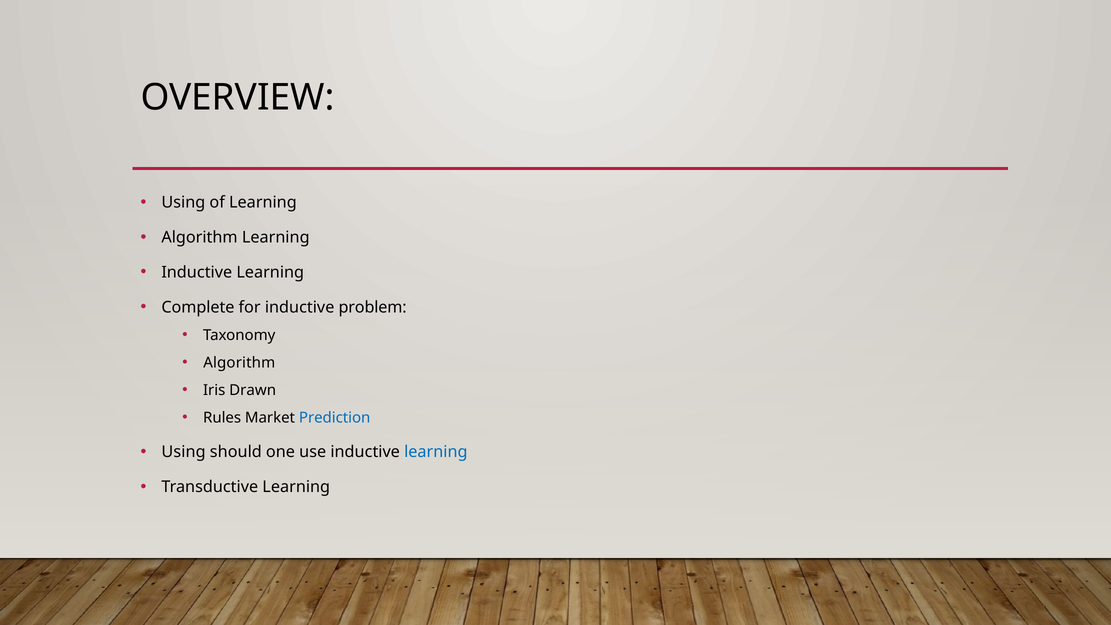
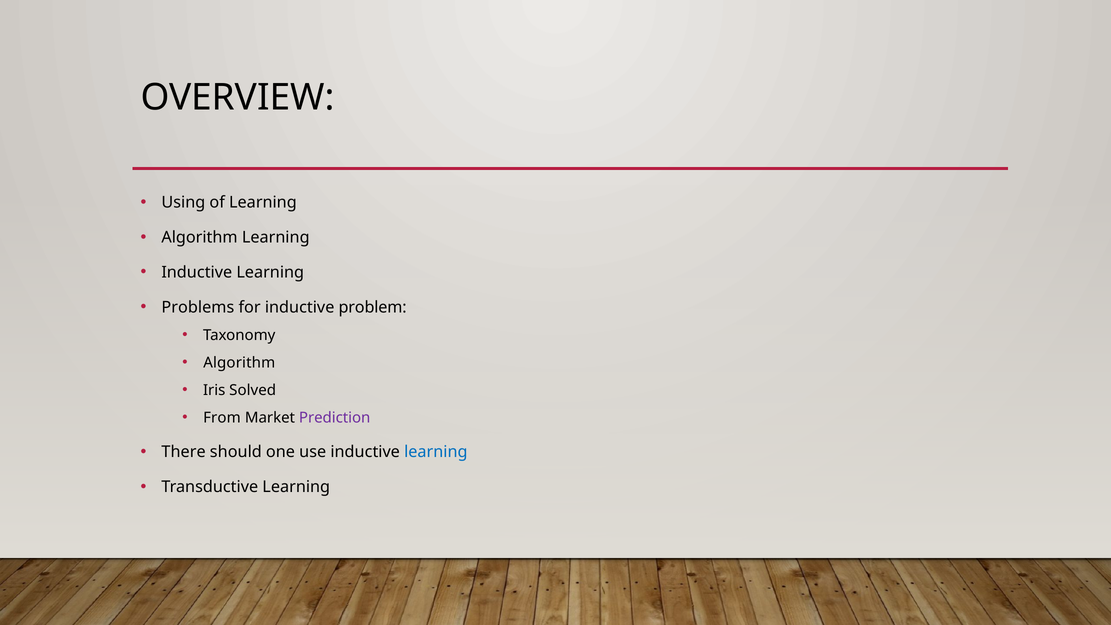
Complete: Complete -> Problems (198, 307)
Drawn: Drawn -> Solved (253, 390)
Rules: Rules -> From (222, 418)
Prediction colour: blue -> purple (335, 418)
Using: Using -> There (184, 452)
